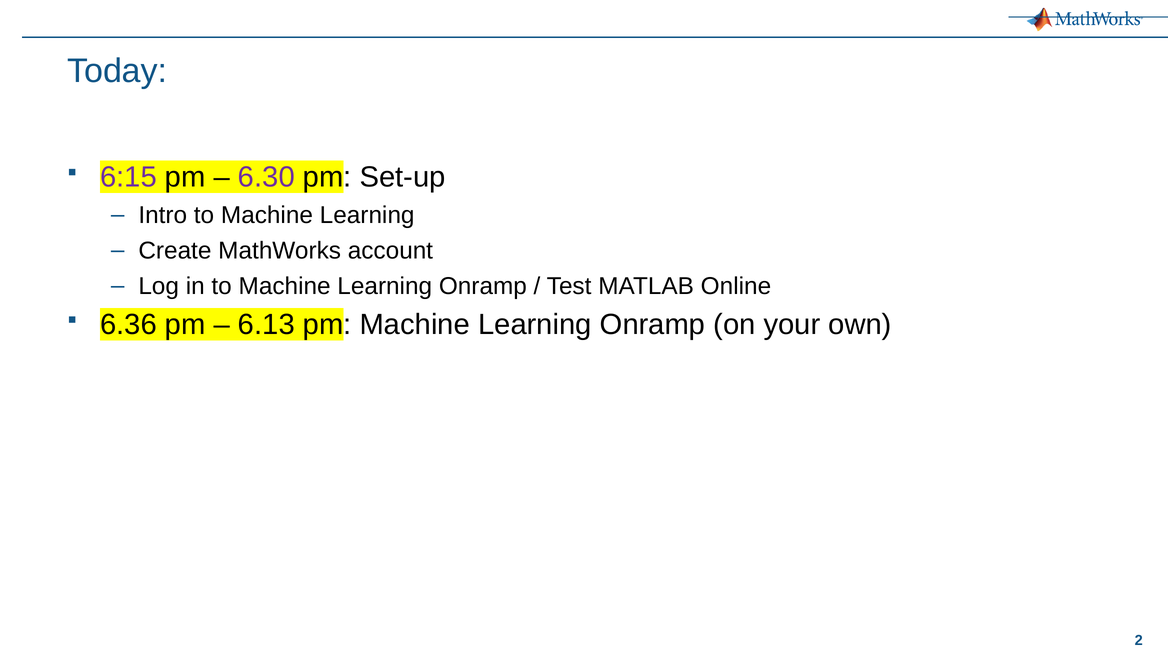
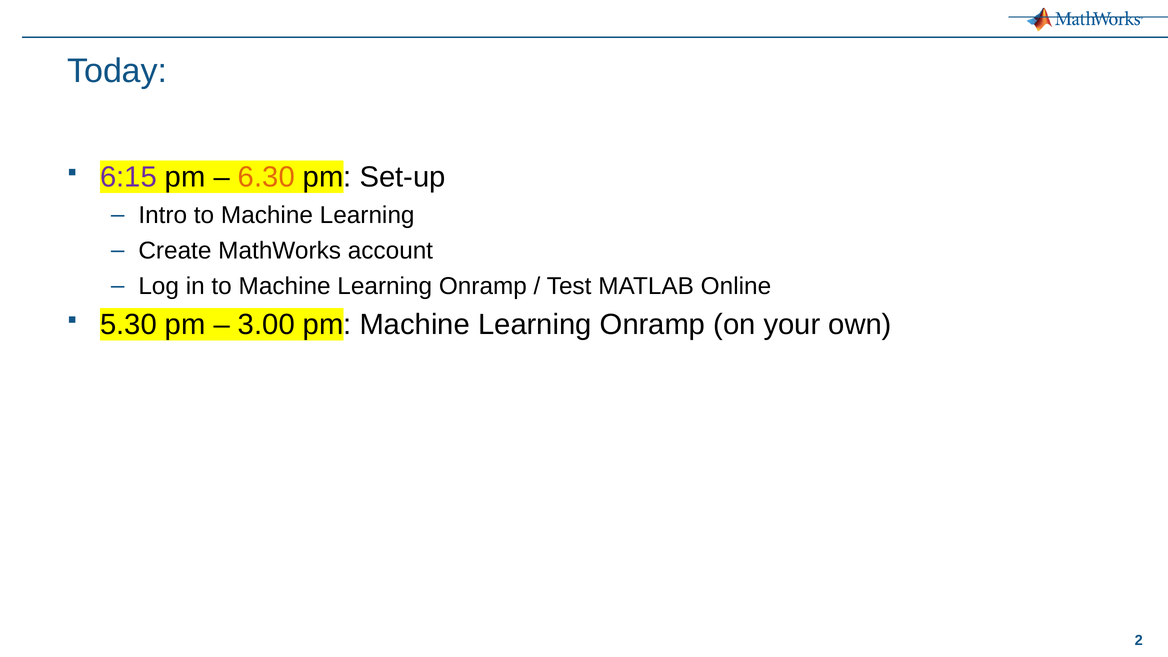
6.30 colour: purple -> orange (266, 177)
6.36: 6.36 -> 5.30 (128, 325)
6.13: 6.13 -> 3.00 (266, 325)
